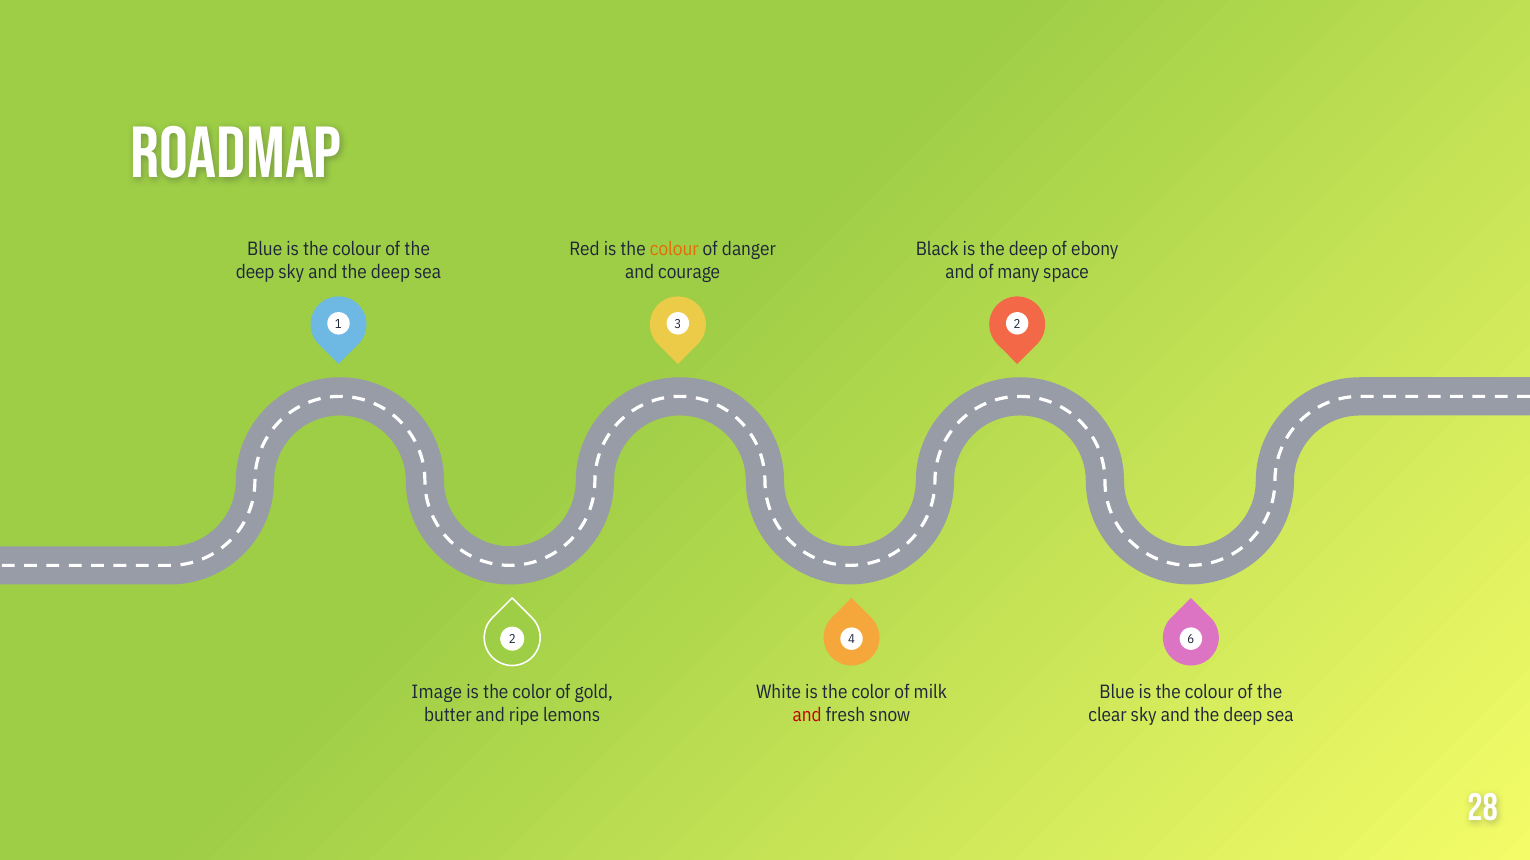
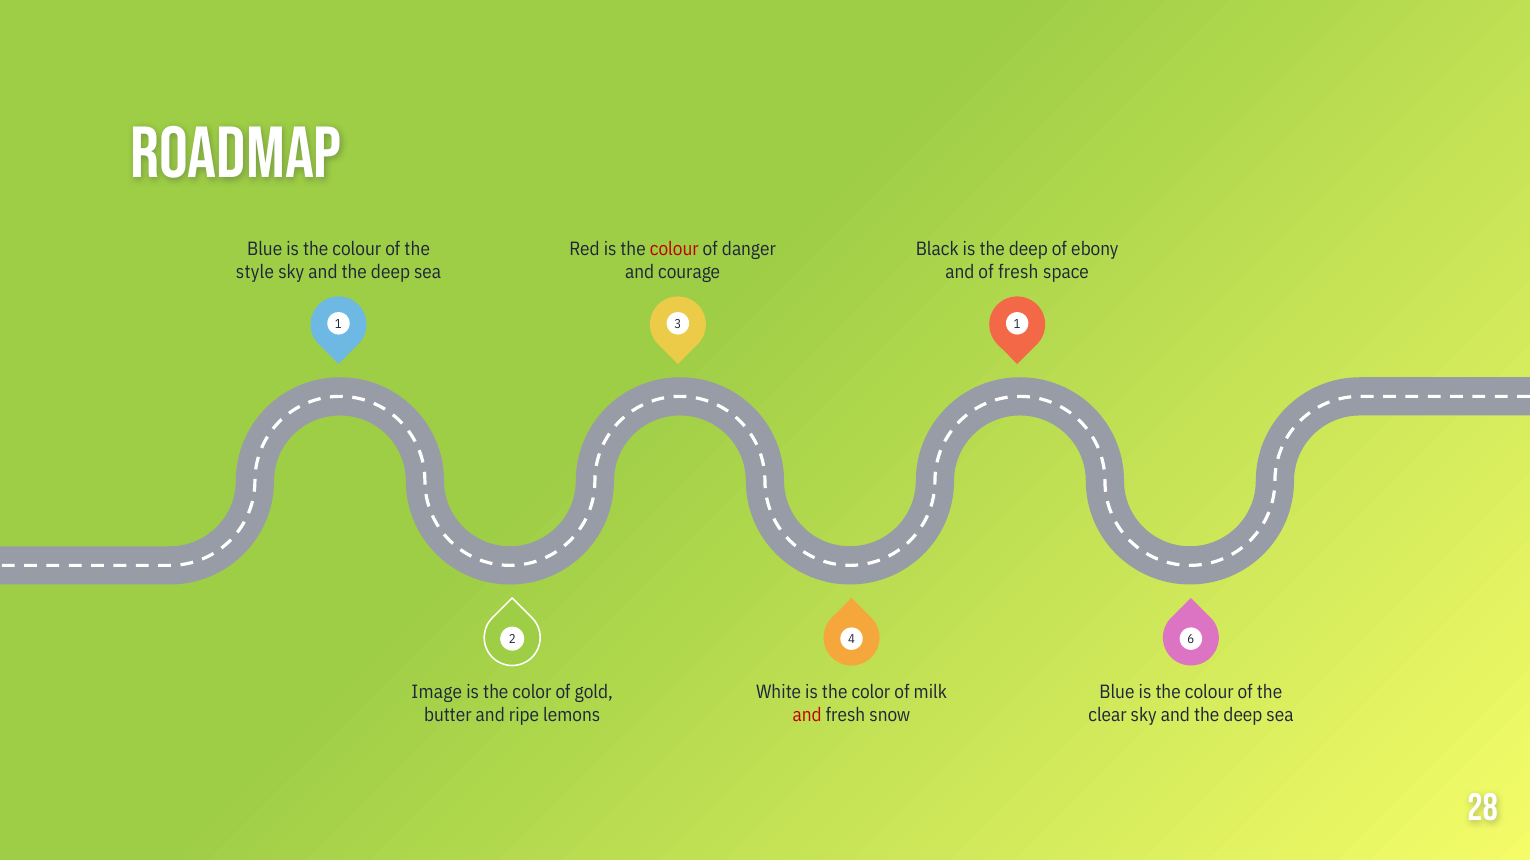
colour colour: orange -> red (674, 249)
deep: deep -> style (255, 272)
of many: many -> fresh (1018, 272)
3 2: 2 -> 1 (1017, 324)
